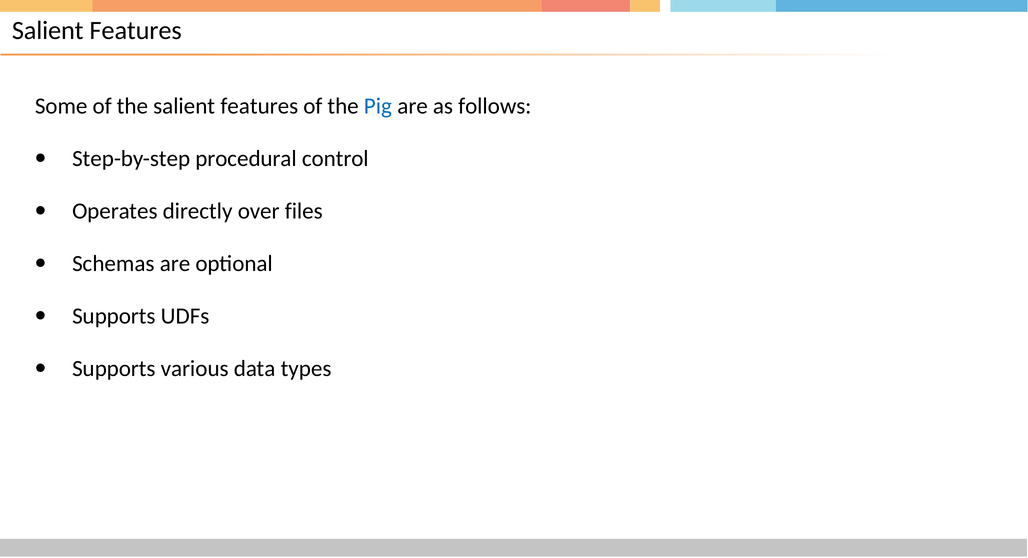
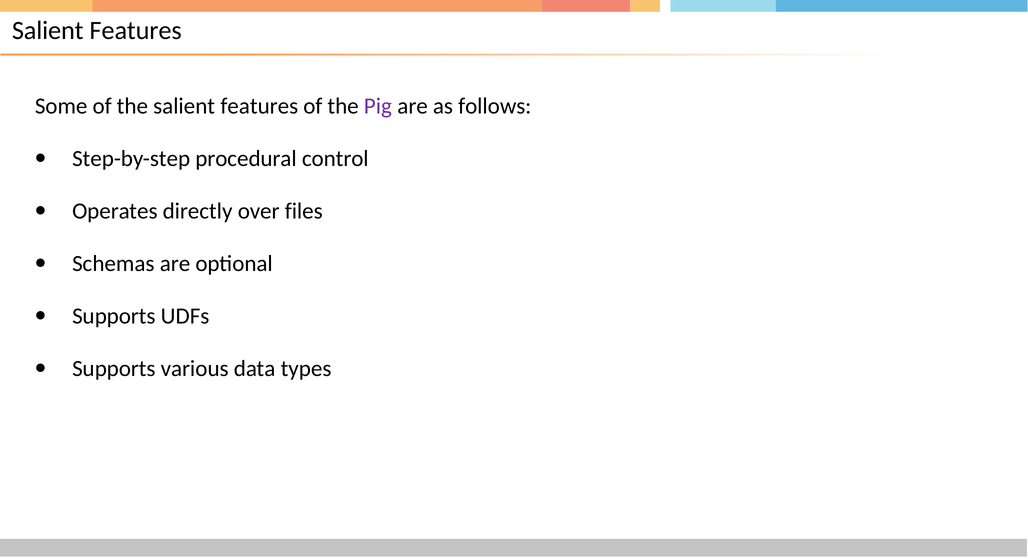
Pig colour: blue -> purple (378, 106)
